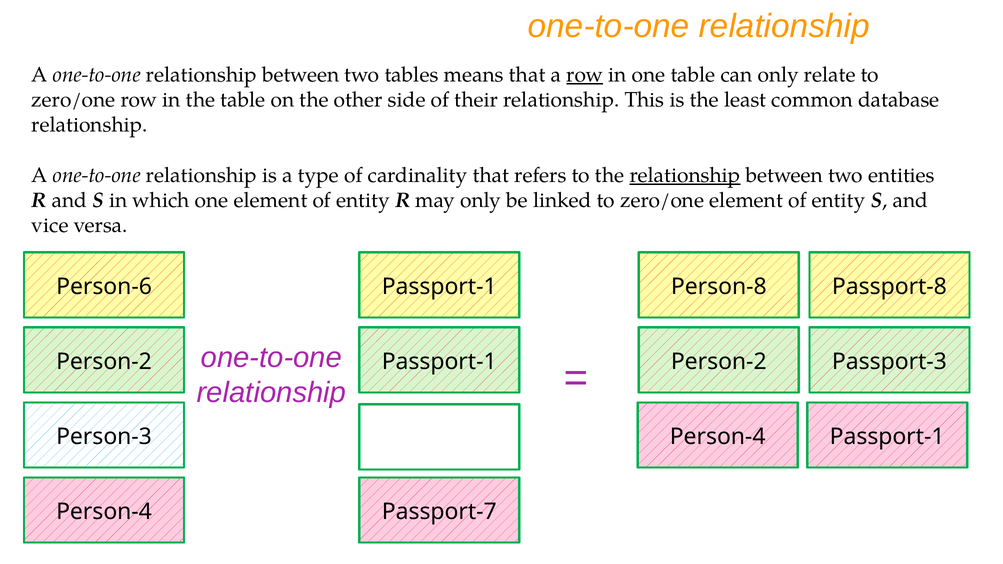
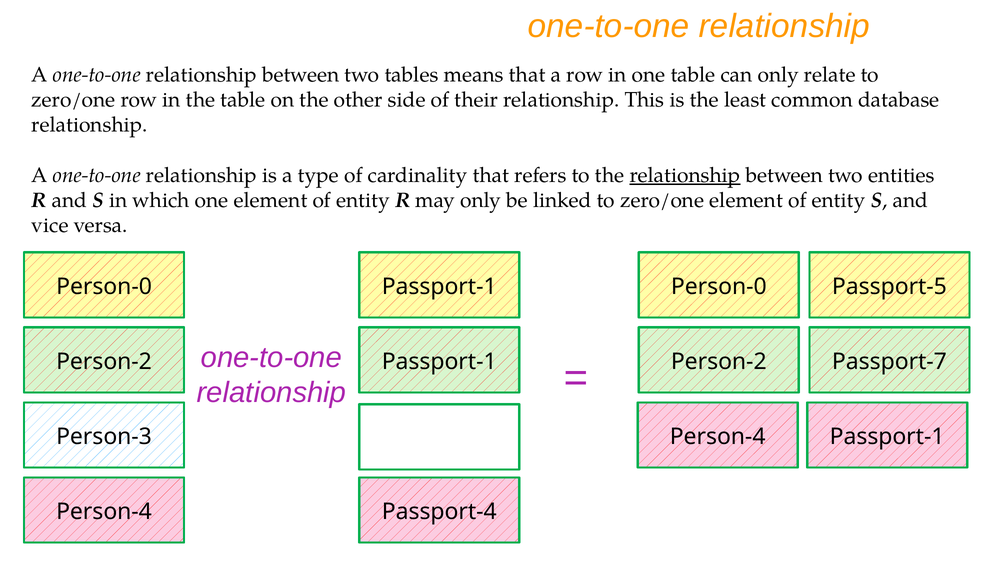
row underline: present -> none (585, 75)
Person-6: Person-6 -> Person-0 (104, 287)
Passport-1 Person-8: Person-8 -> Person-0 (719, 287)
Passport-8: Passport-8 -> Passport-5 (889, 287)
Passport-3: Passport-3 -> Passport-7 (889, 362)
Passport-7: Passport-7 -> Passport-4 (439, 512)
